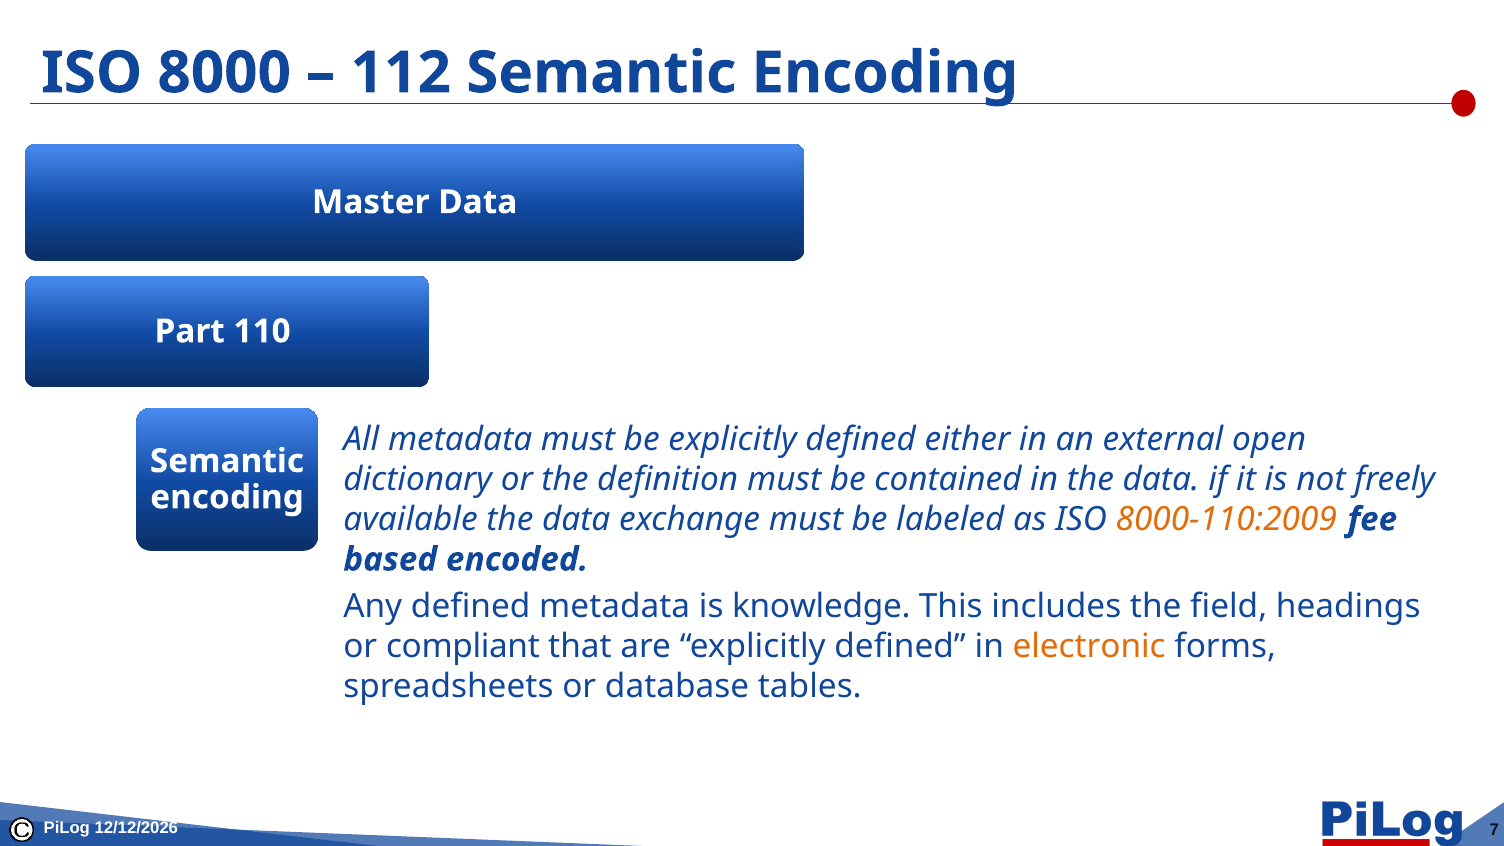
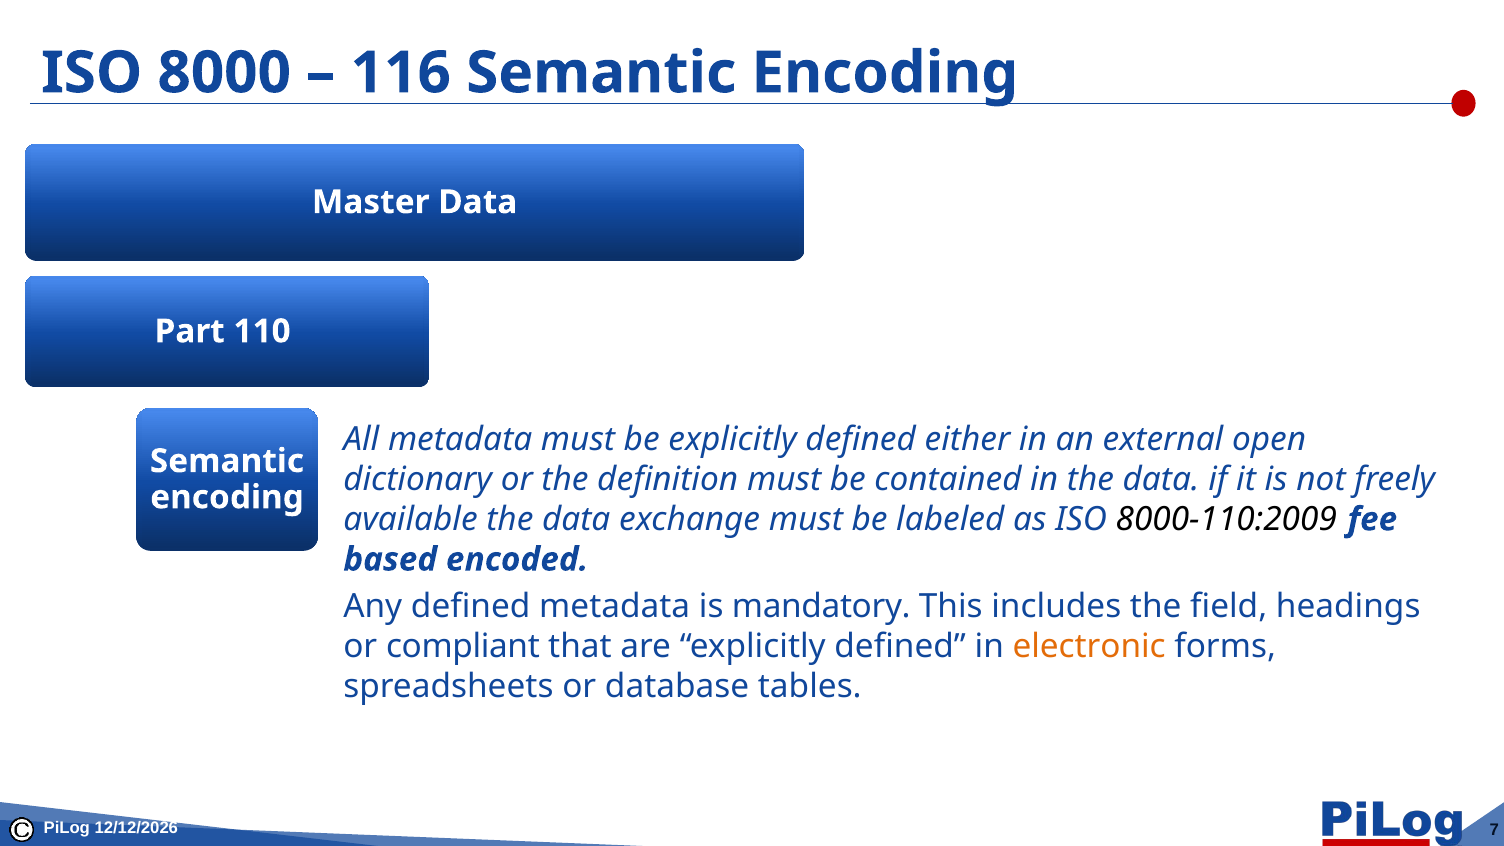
112: 112 -> 116 (401, 73)
8000-110:2009 colour: orange -> black (1226, 519)
knowledge: knowledge -> mandatory (821, 606)
